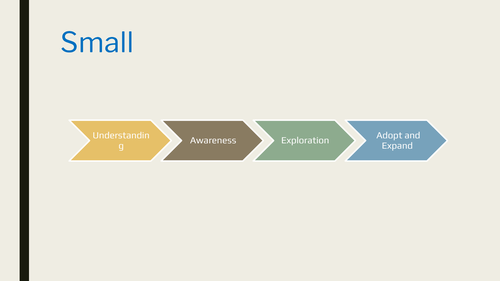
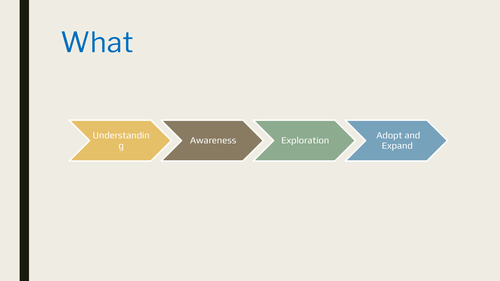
Small: Small -> What (97, 43)
